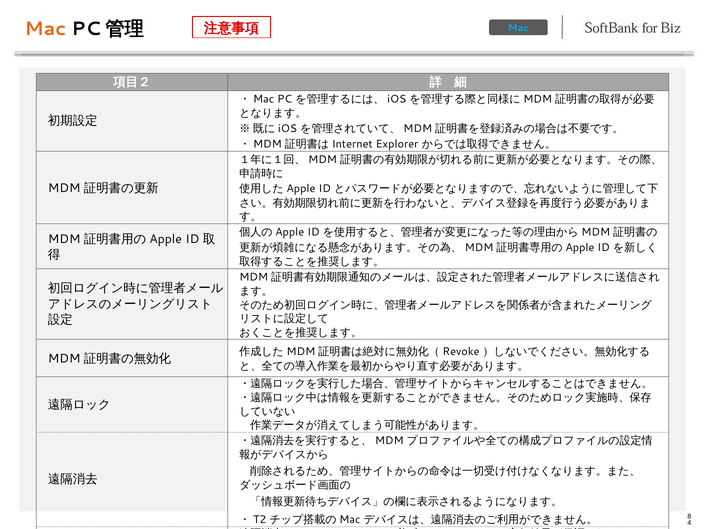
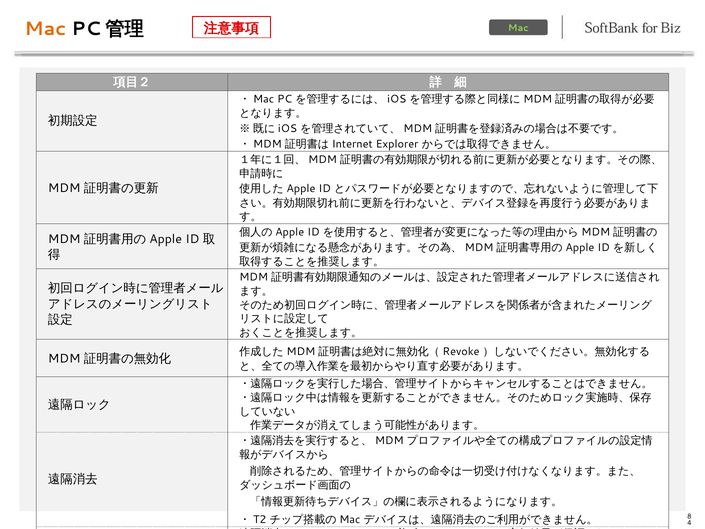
Mac colour: light blue -> light green (518, 28)
